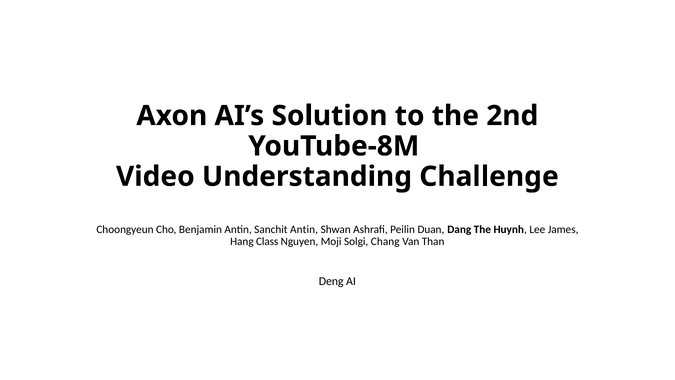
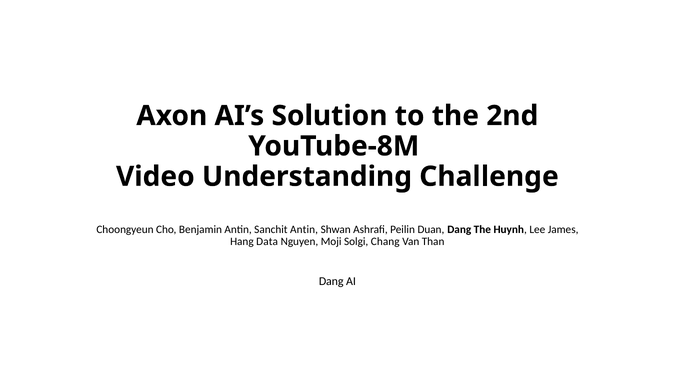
Class: Class -> Data (267, 241)
Deng: Deng -> Dang (331, 281)
